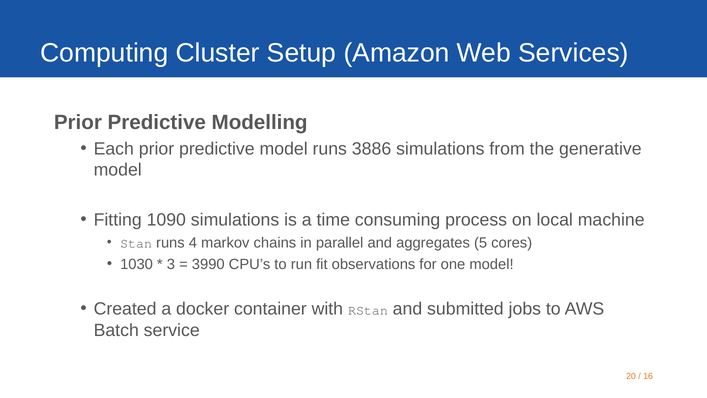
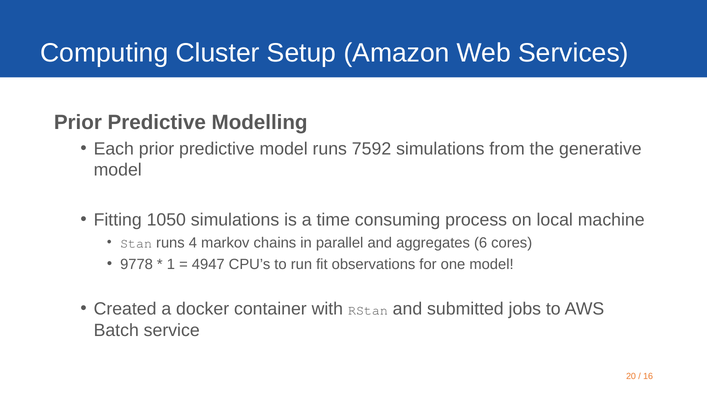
3886: 3886 -> 7592 (372, 149)
1090: 1090 -> 1050 (166, 220)
5: 5 -> 6 (481, 243)
1030: 1030 -> 9778 (137, 264)
3: 3 -> 1 (171, 264)
3990: 3990 -> 4947 (208, 264)
